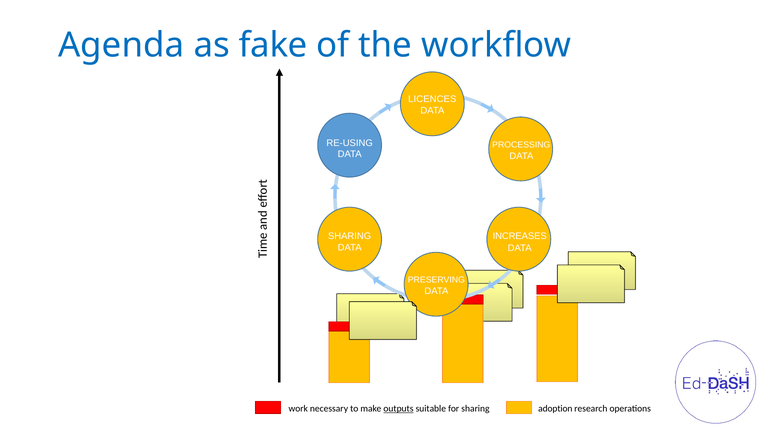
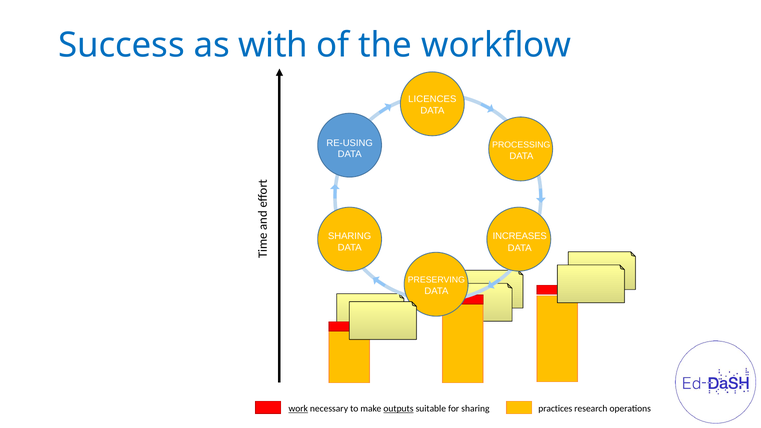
Agenda: Agenda -> Success (121, 45)
fake: fake -> with (273, 45)
work underline: none -> present (298, 409)
adoption: adoption -> practices (555, 409)
